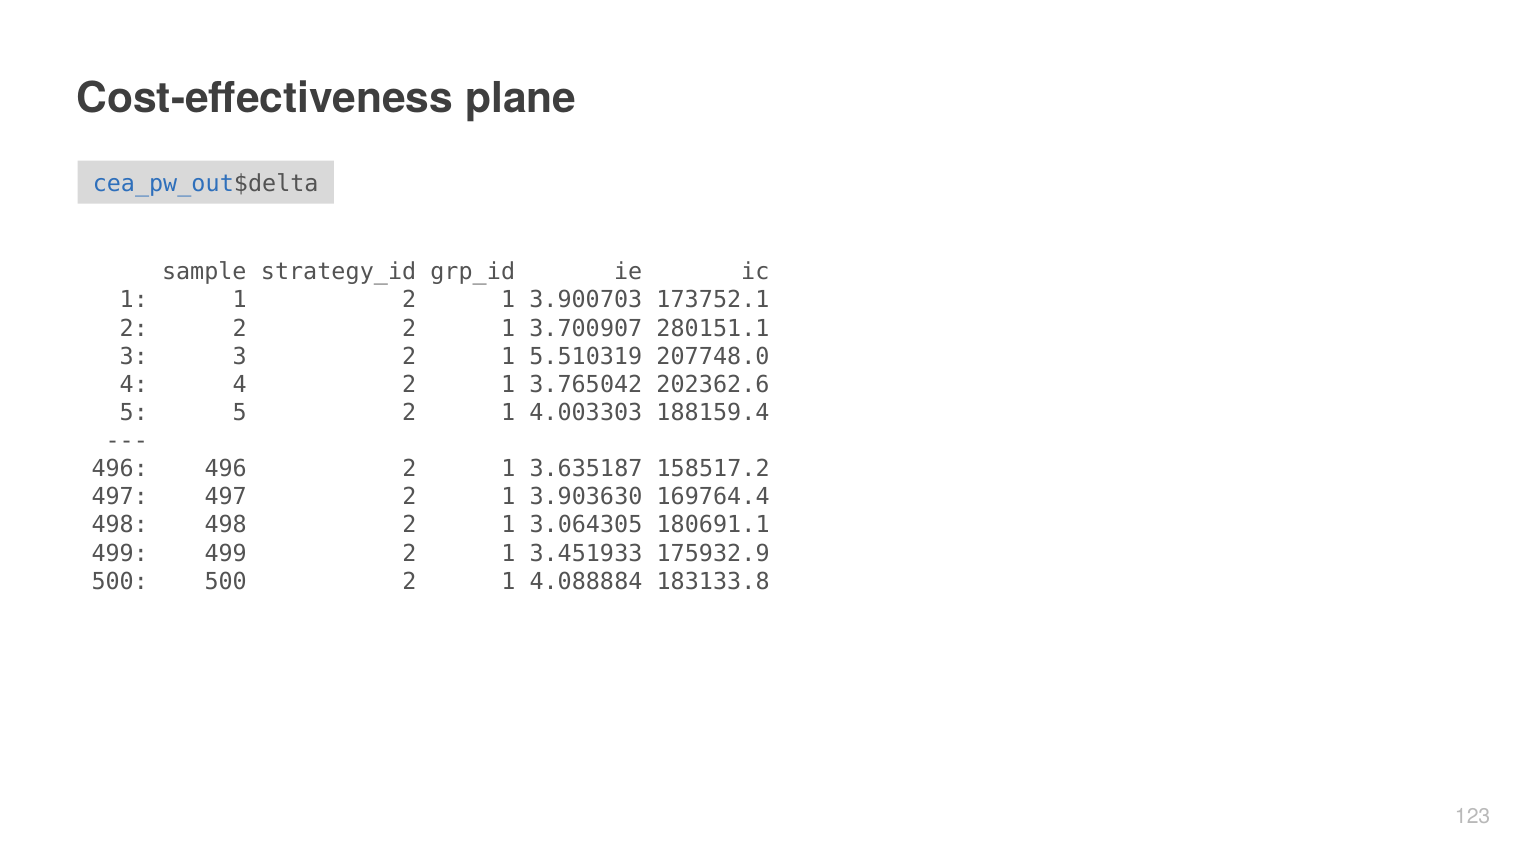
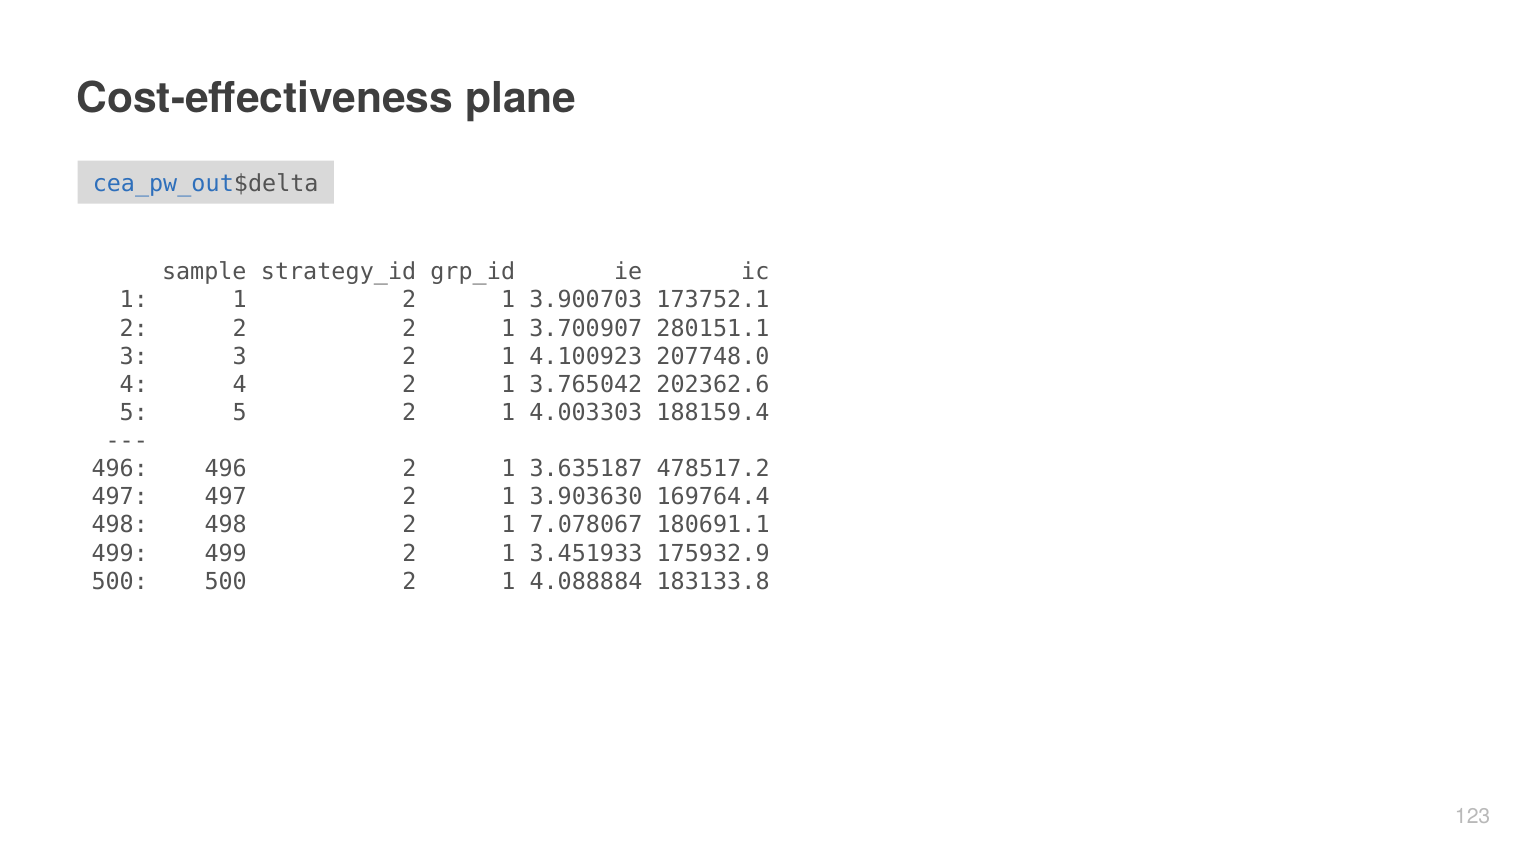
5.510319: 5.510319 -> 4.100923 (586, 356)
158517.2: 158517.2 -> 478517.2 (713, 469)
3.064305: 3.064305 -> 7.078067 (586, 525)
